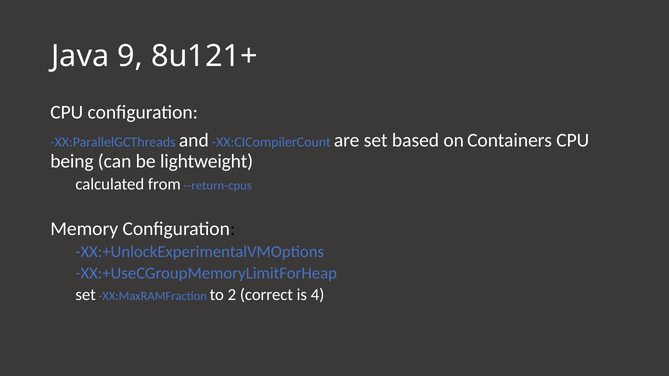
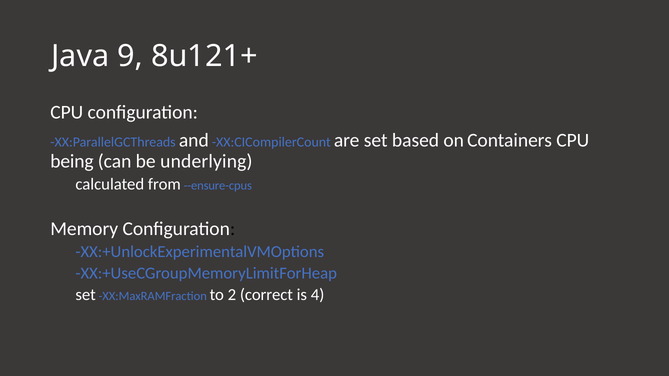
lightweight: lightweight -> underlying (206, 161)
--return-cpus: --return-cpus -> --ensure-cpus (218, 186)
